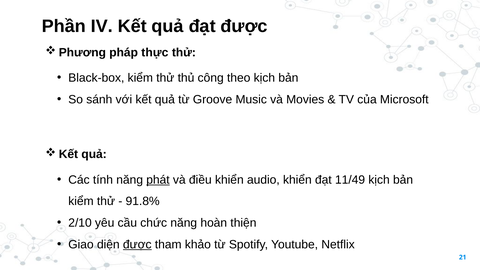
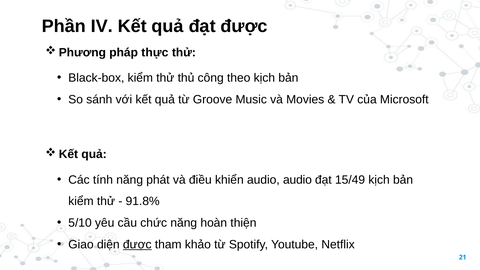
phát underline: present -> none (158, 180)
audio khiển: khiển -> audio (297, 180)
11/49: 11/49 -> 15/49 (350, 180)
2/10: 2/10 -> 5/10 (80, 223)
